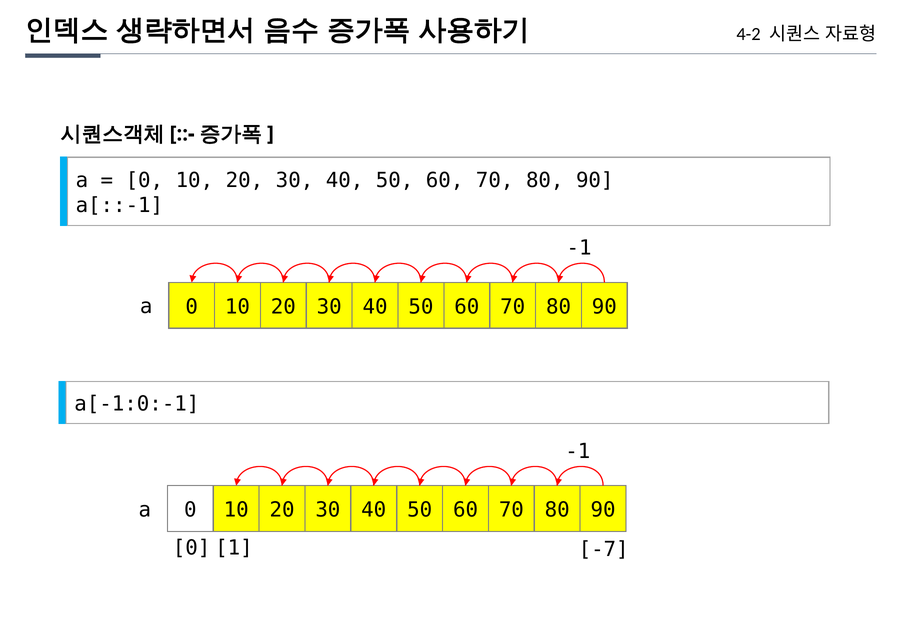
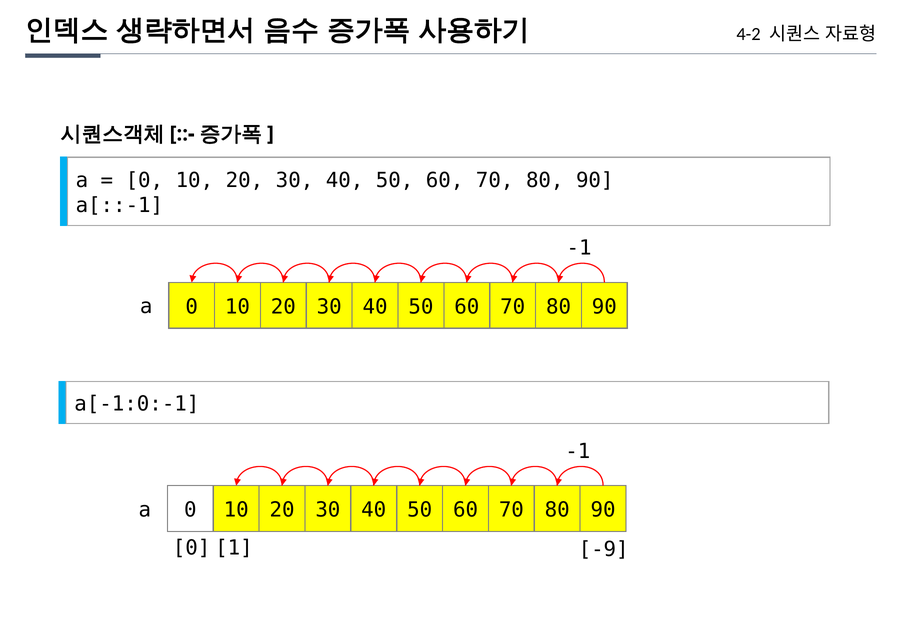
-7: -7 -> -9 (604, 549)
